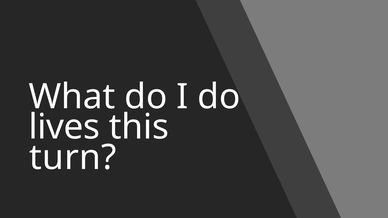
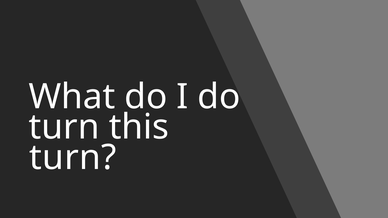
lives: lives -> turn (64, 127)
